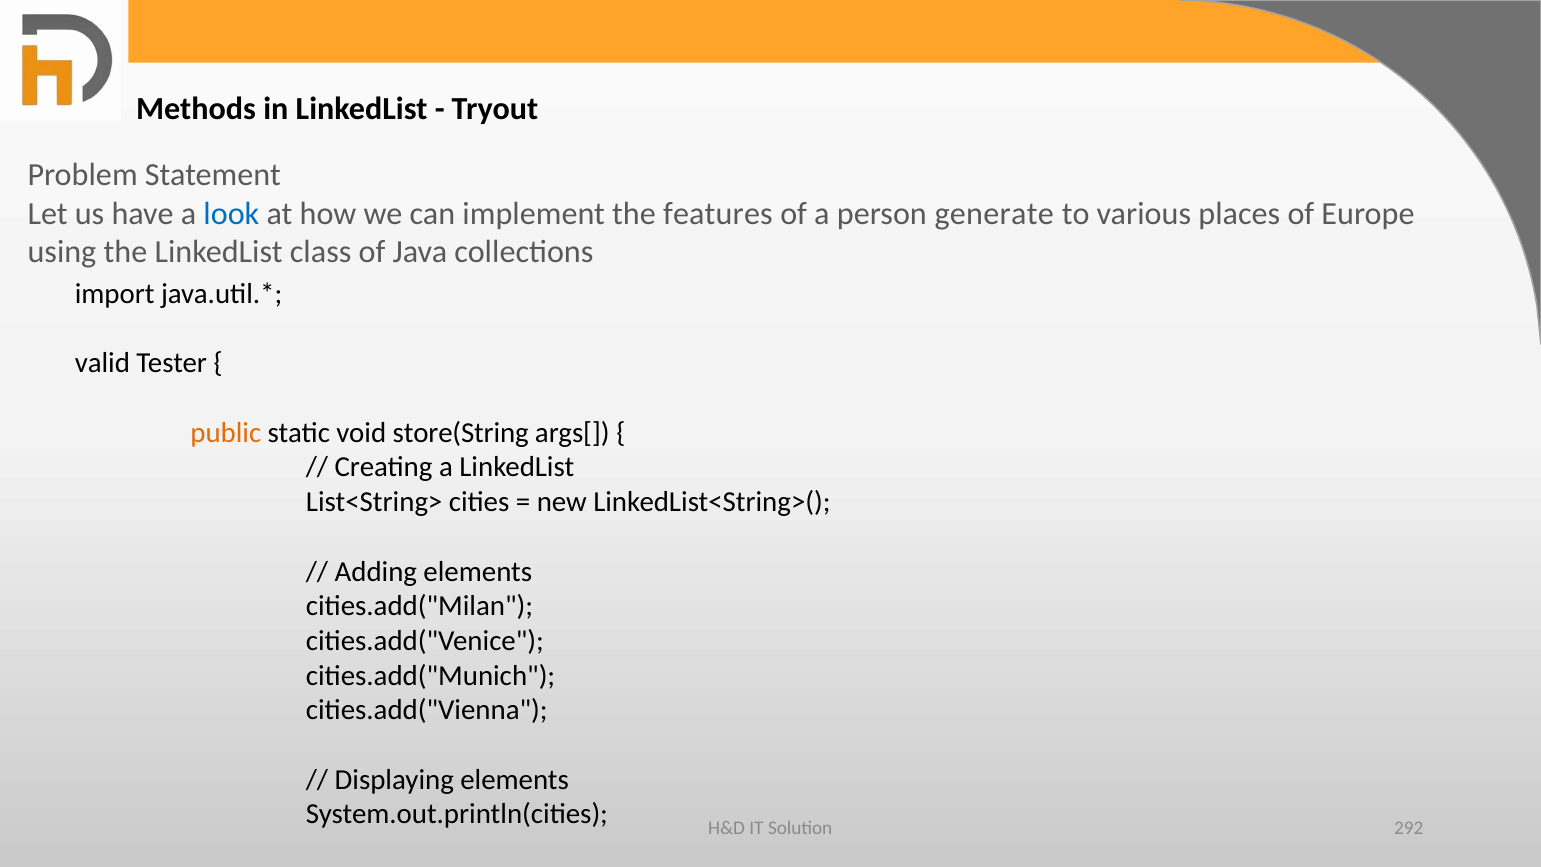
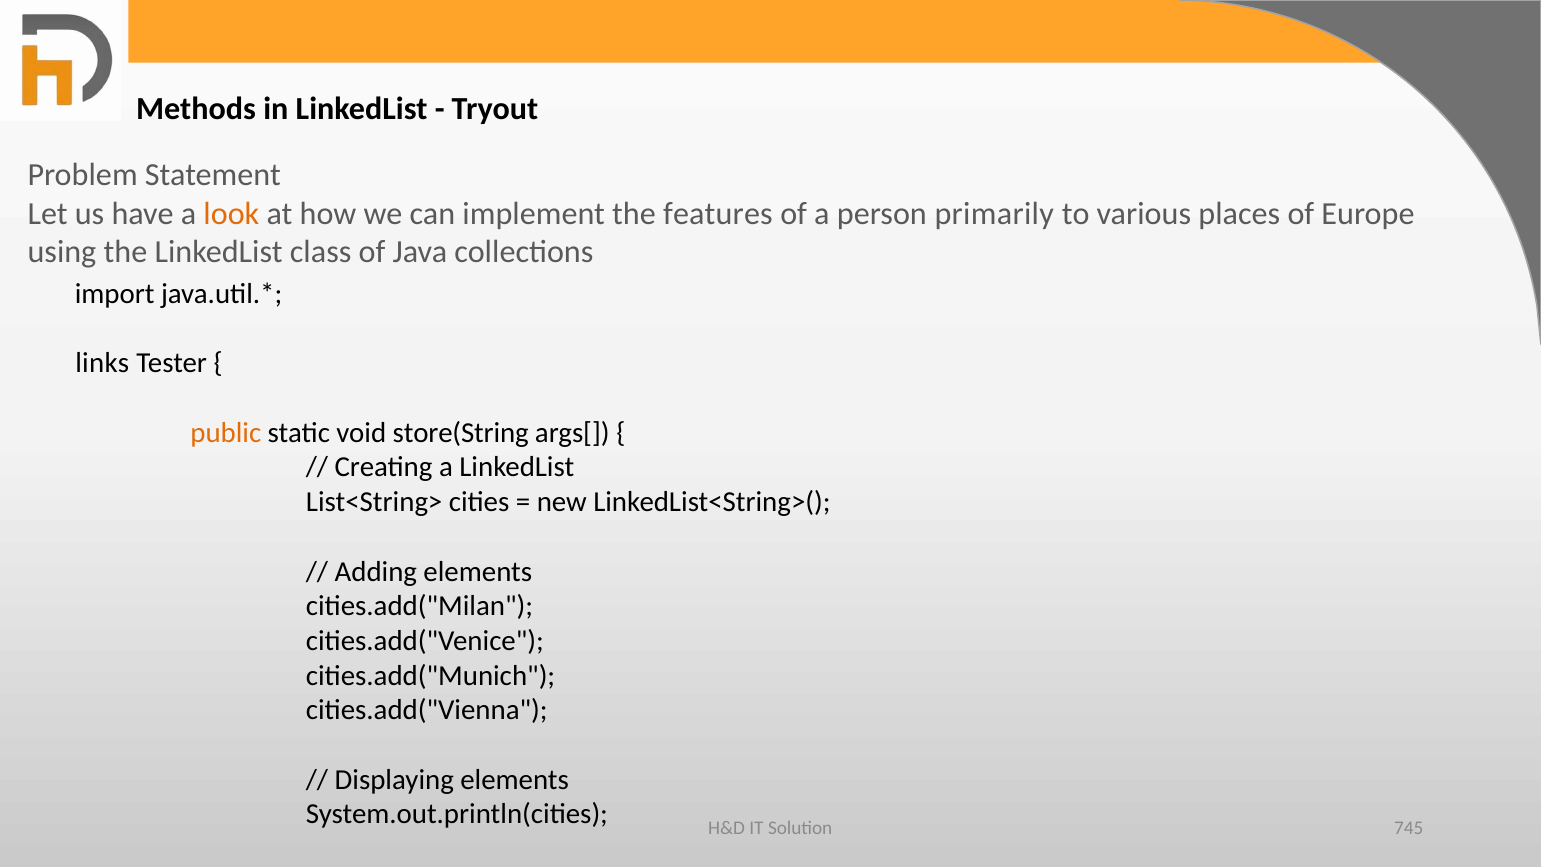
look colour: blue -> orange (231, 214)
generate: generate -> primarily (994, 214)
valid: valid -> links (102, 363)
292: 292 -> 745 (1409, 828)
